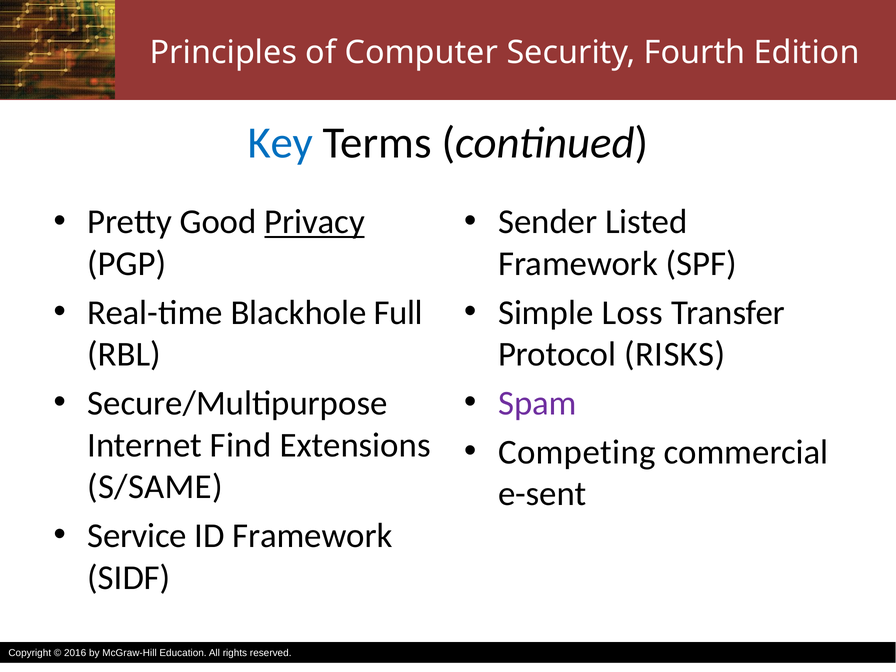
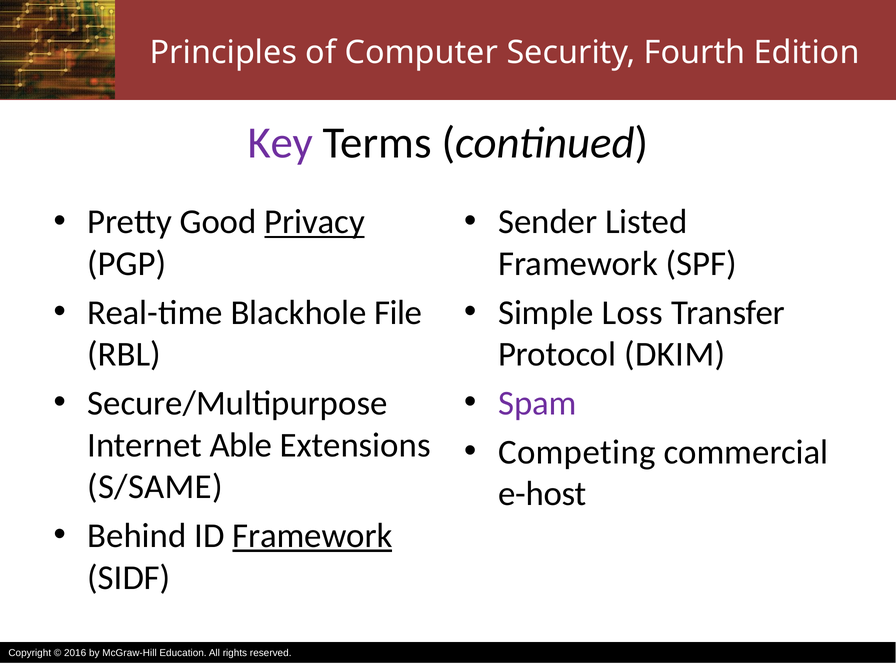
Key colour: blue -> purple (280, 143)
Full: Full -> File (398, 313)
RISKS: RISKS -> DKIM (675, 354)
Find: Find -> Able (241, 445)
e-sent: e-sent -> e-host (542, 494)
Service: Service -> Behind (137, 536)
Framework underline: none -> present (312, 536)
